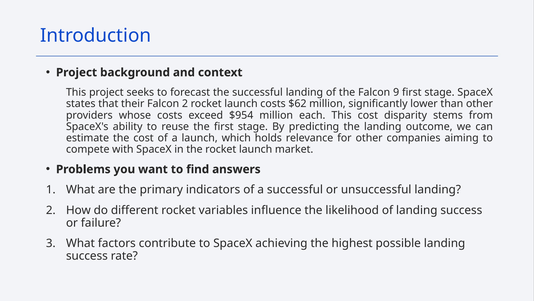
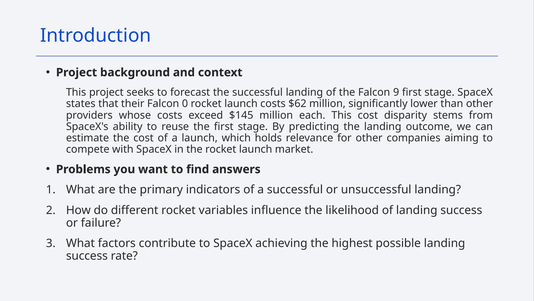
Falcon 2: 2 -> 0 (185, 104)
$954: $954 -> $145 (241, 115)
